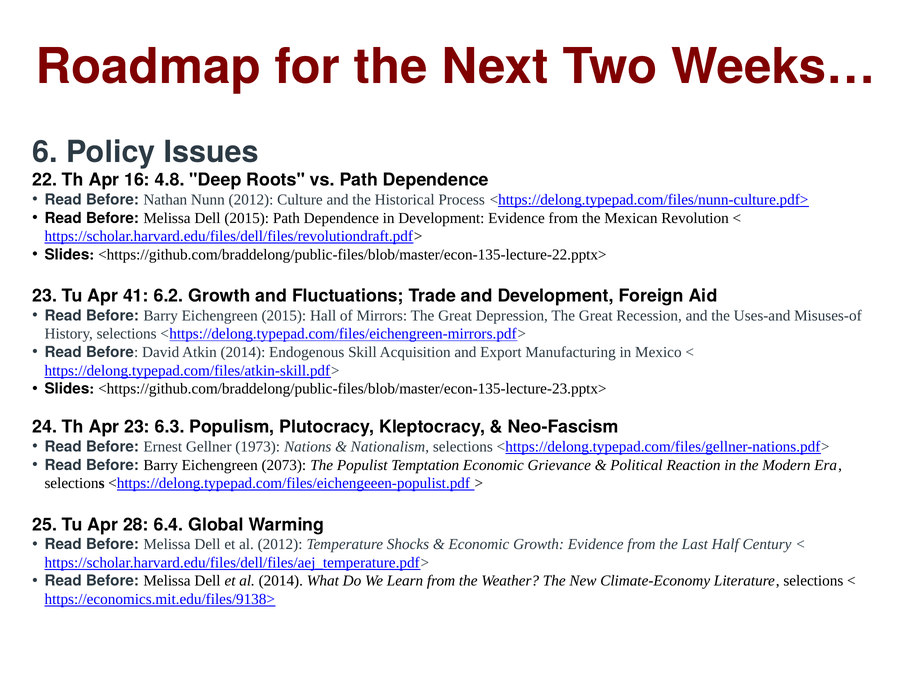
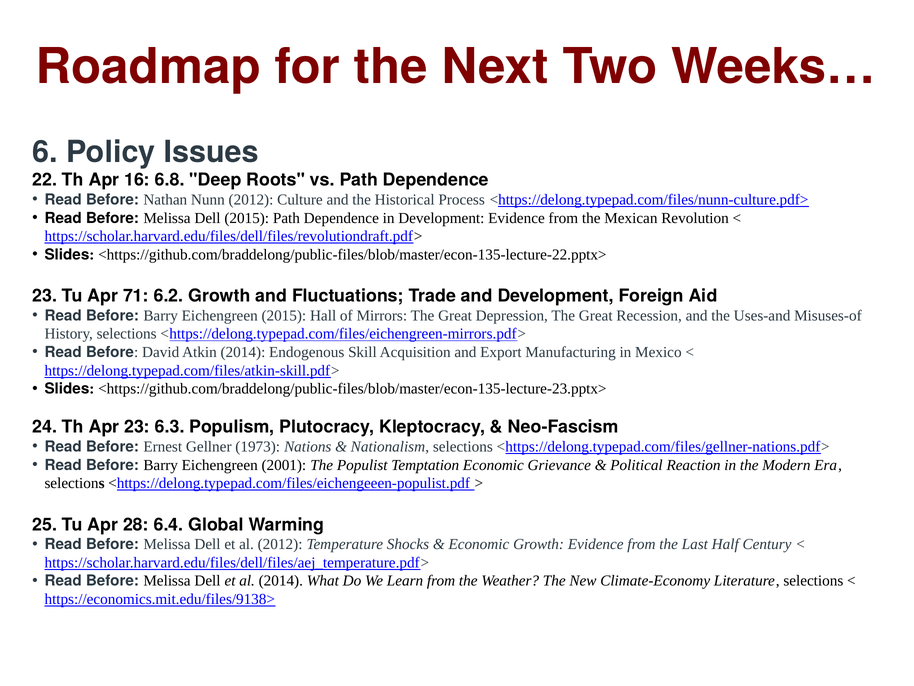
4.8: 4.8 -> 6.8 (170, 180)
41: 41 -> 71 (136, 296)
2073: 2073 -> 2001 (284, 465)
